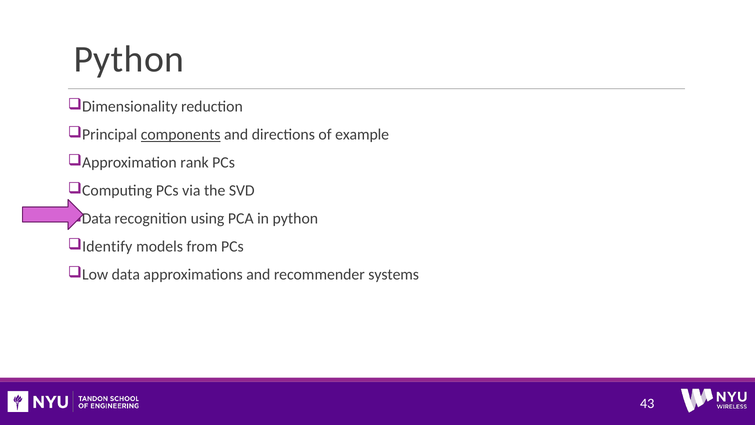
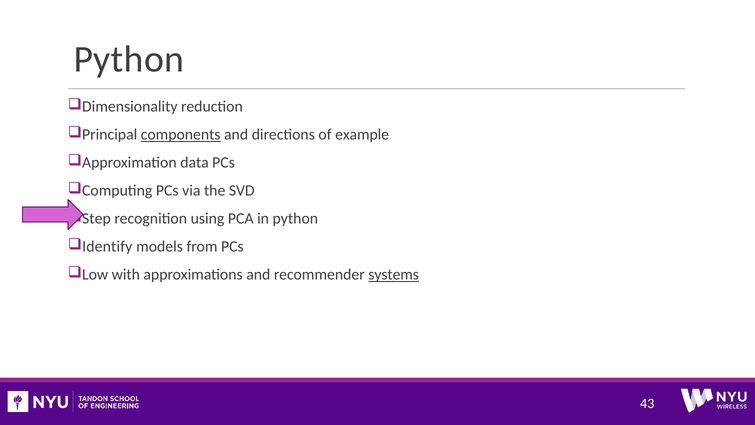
rank: rank -> data (195, 163)
Data: Data -> Step (96, 219)
Low data: data -> with (126, 275)
systems underline: none -> present (394, 275)
